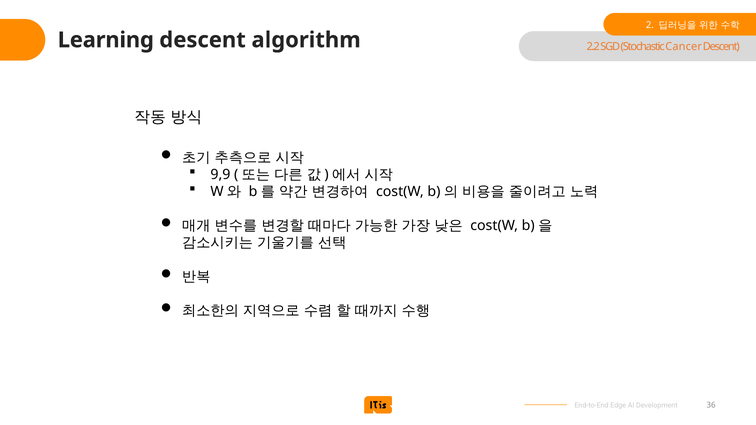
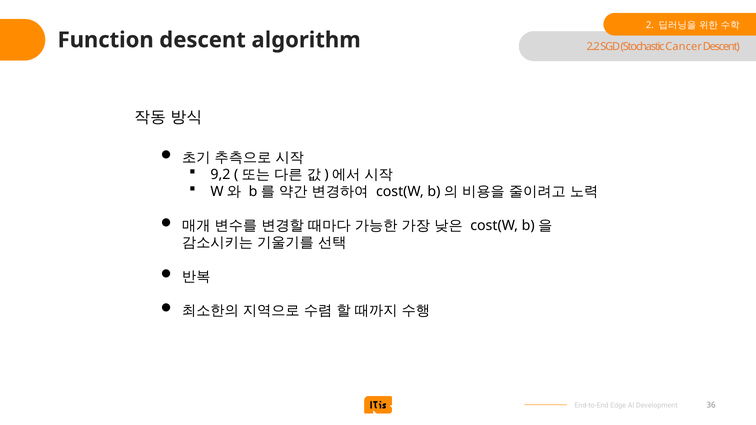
Learning: Learning -> Function (106, 40)
9,9: 9,9 -> 9,2 (220, 175)
